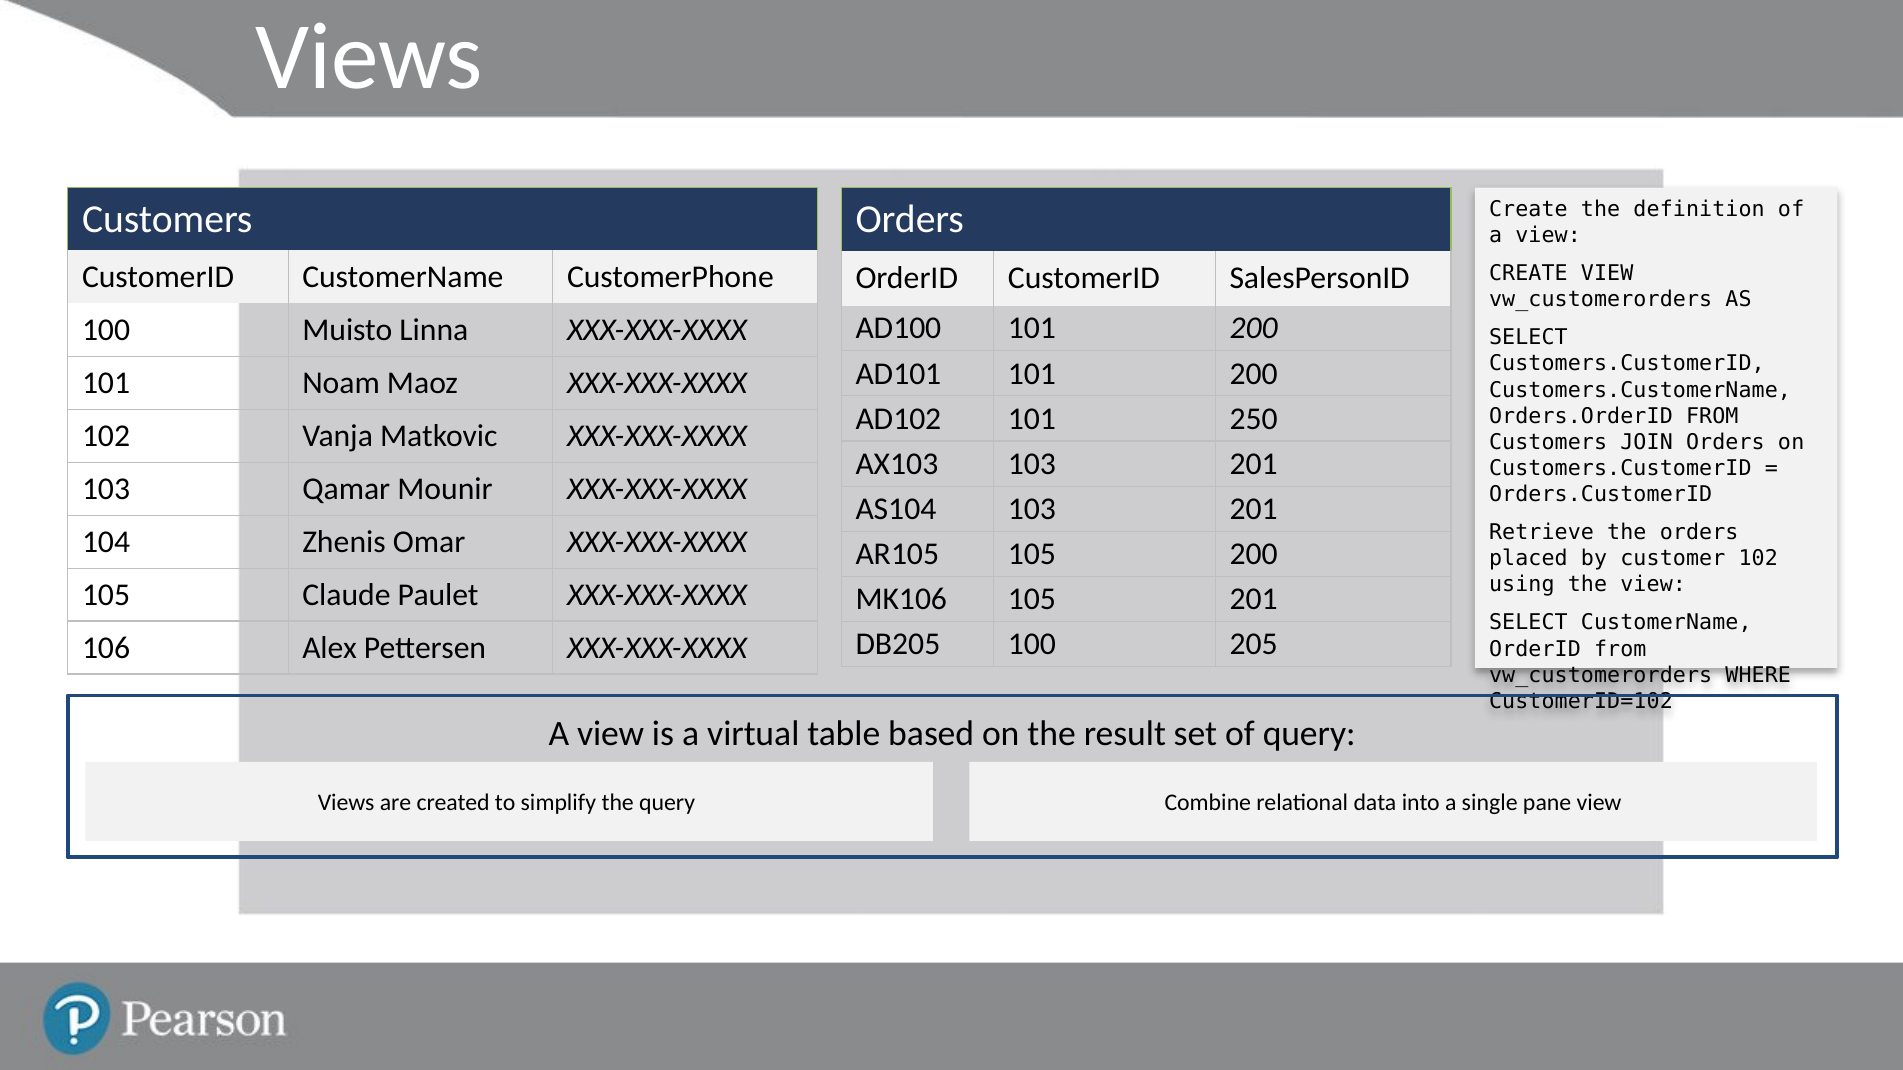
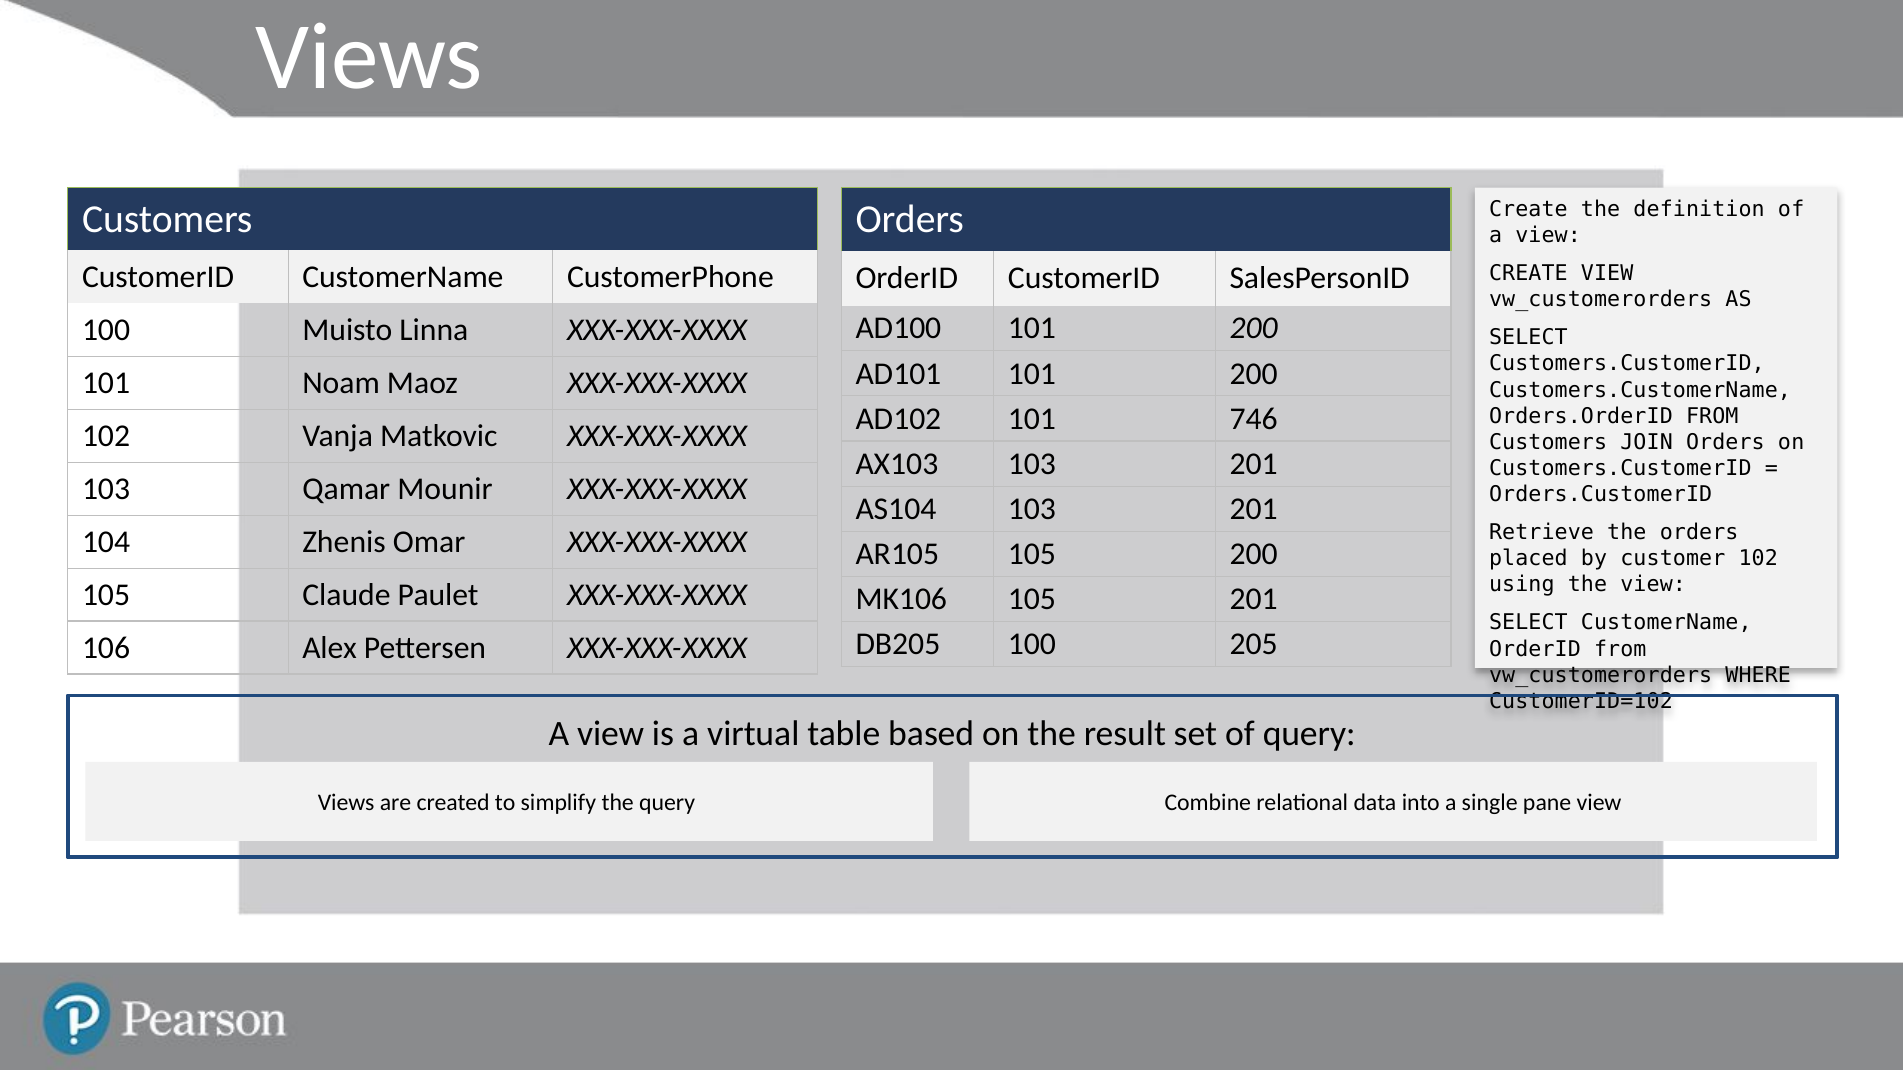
250: 250 -> 746 (1254, 419)
